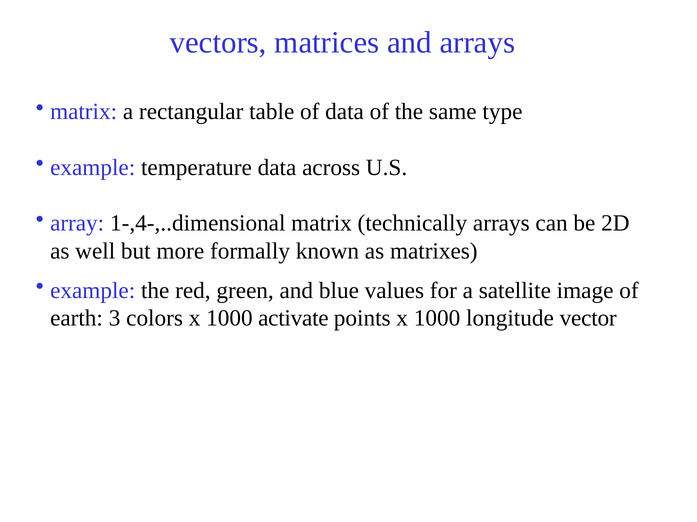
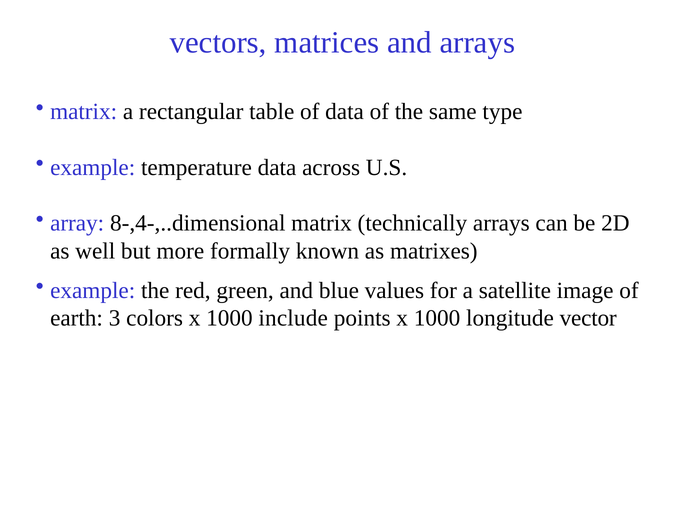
1-,4-,..dimensional: 1-,4-,..dimensional -> 8-,4-,..dimensional (198, 223)
activate: activate -> include (293, 319)
